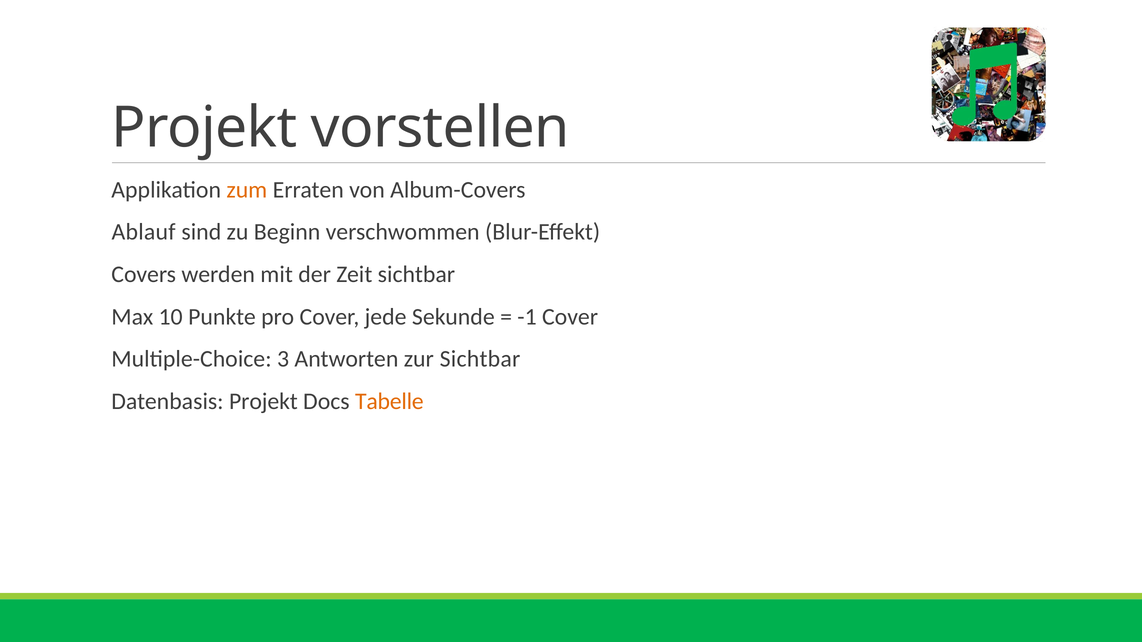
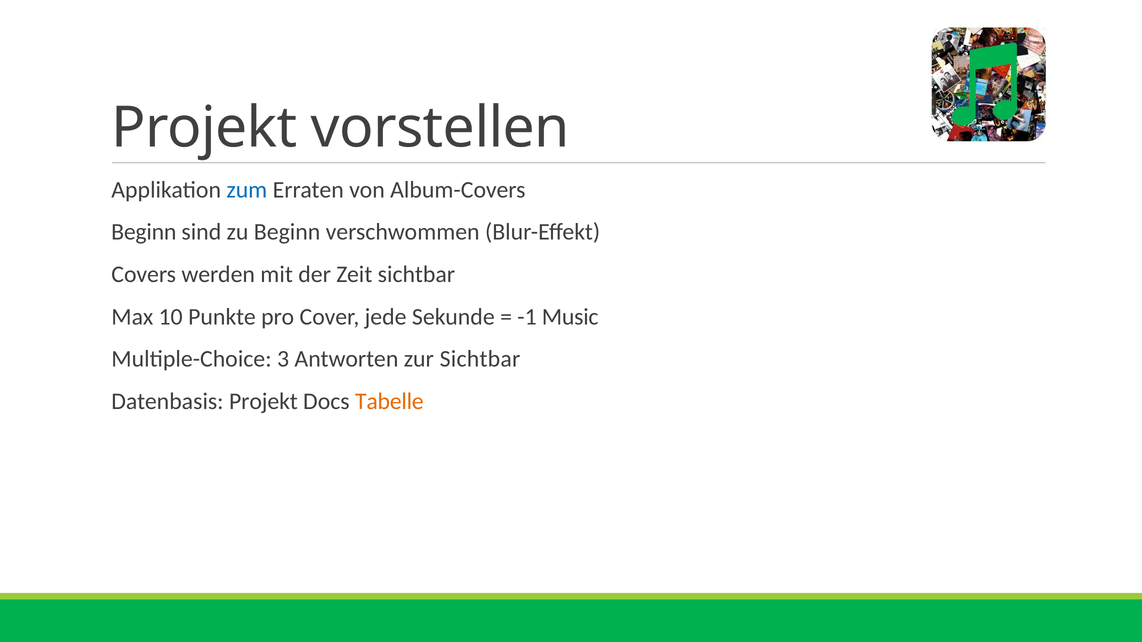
zum colour: orange -> blue (247, 190)
Ablauf: Ablauf -> Beginn (144, 232)
-1 Cover: Cover -> Music (570, 317)
